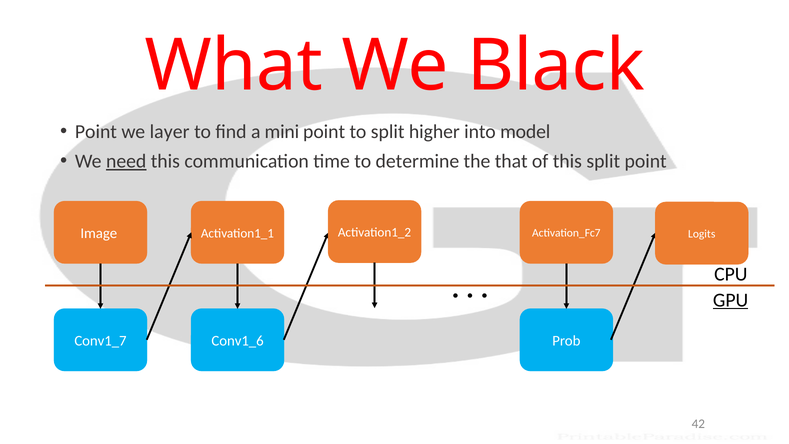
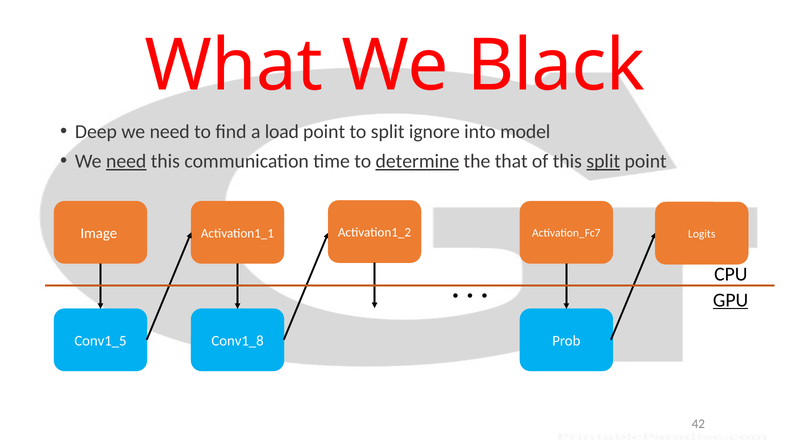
Point: Point -> Deep (96, 132)
layer: layer -> need (170, 132)
mini: mini -> load (282, 132)
higher: higher -> ignore (434, 132)
determine underline: none -> present (417, 161)
split underline: none -> present (603, 161)
Conv1_7: Conv1_7 -> Conv1_5 (100, 341)
Conv1_6: Conv1_6 -> Conv1_8 (238, 341)
